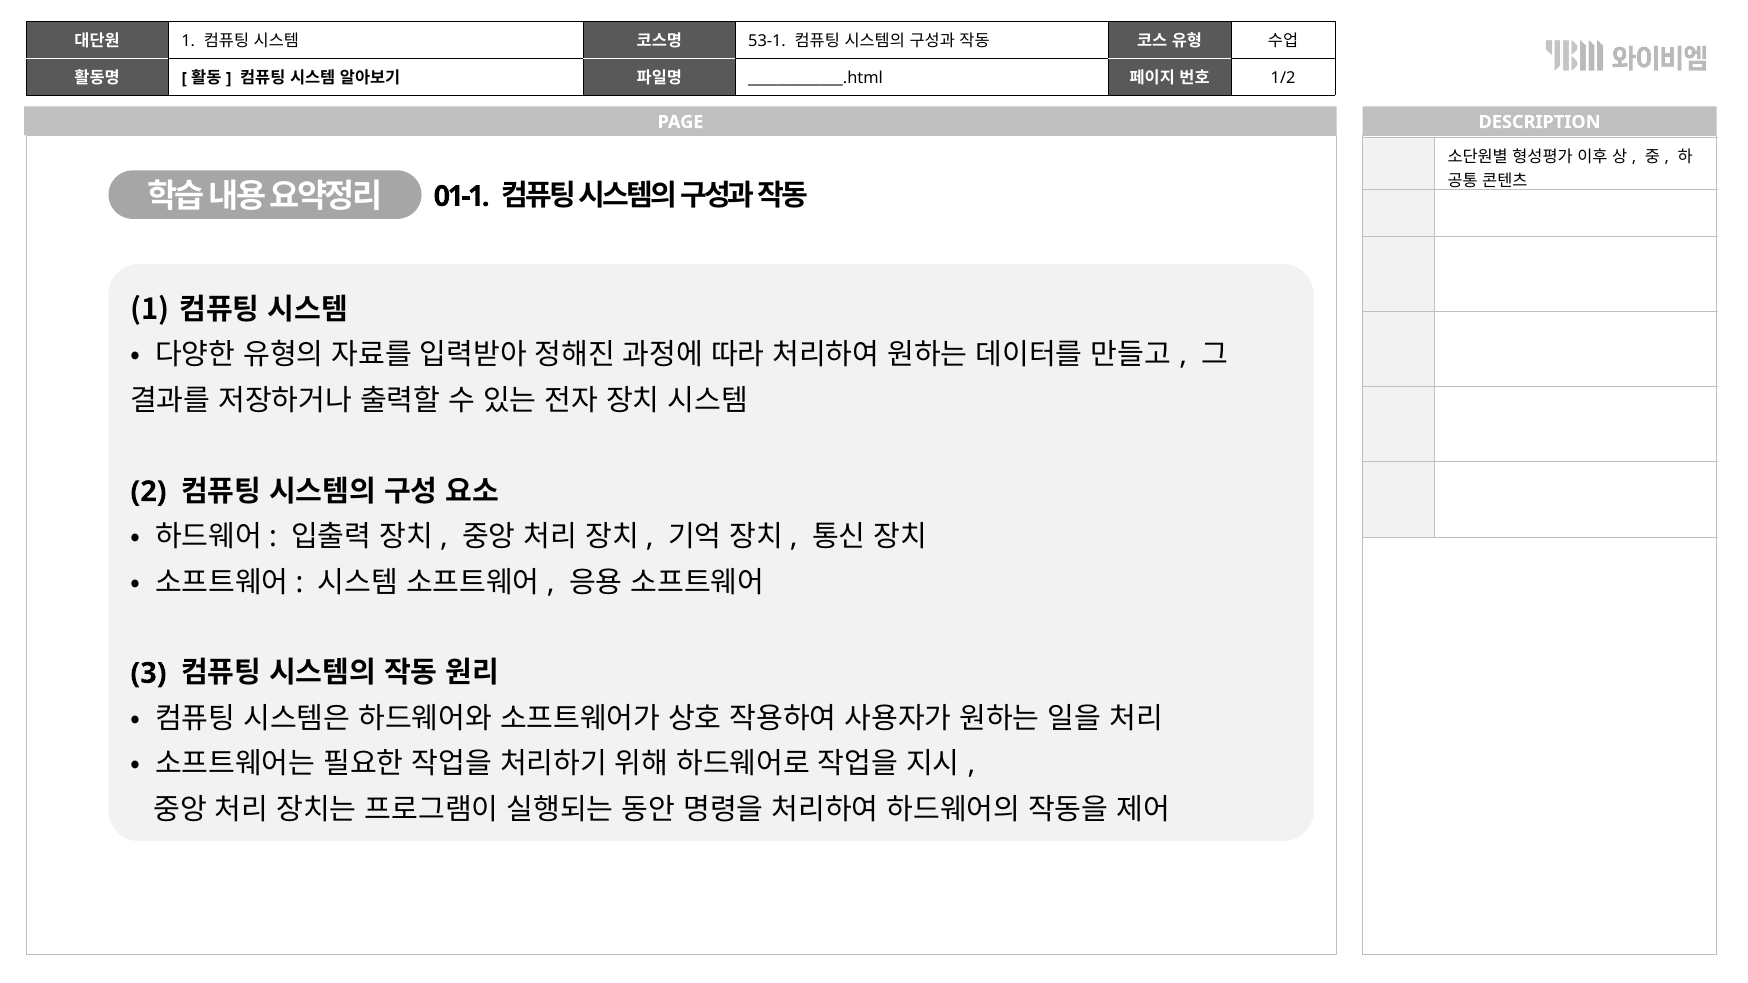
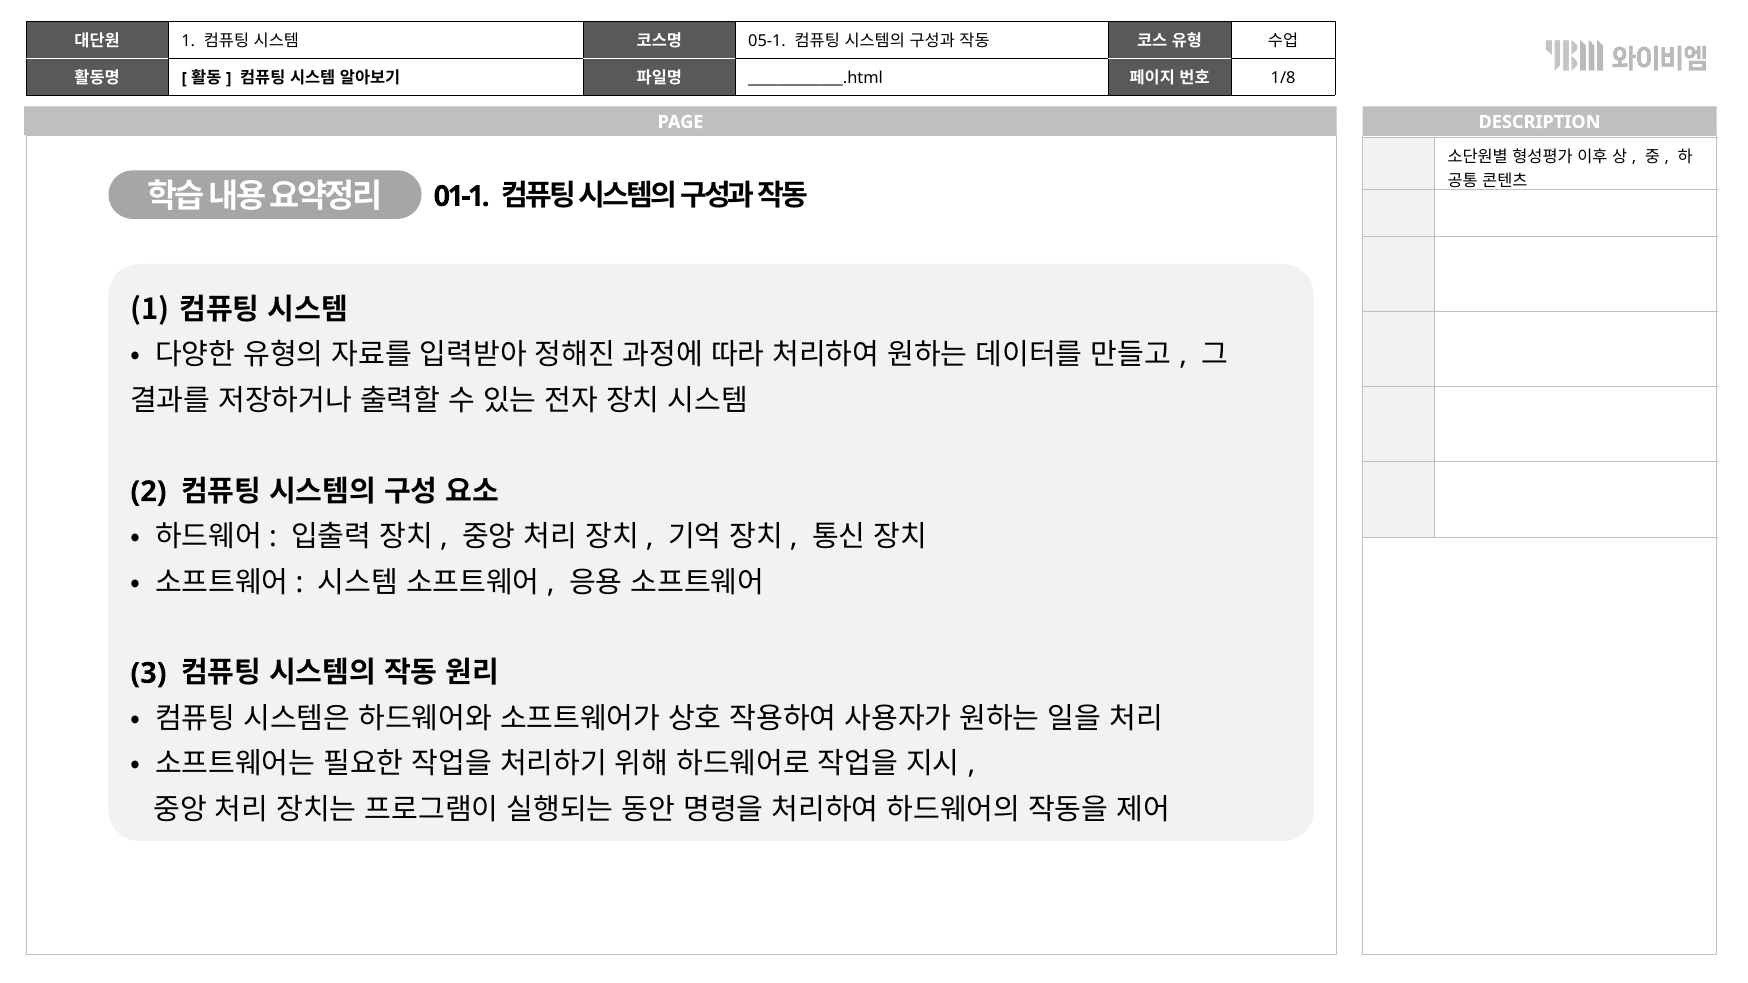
53-1: 53-1 -> 05-1 (767, 42)
1/2: 1/2 -> 1/8 (1283, 78)
